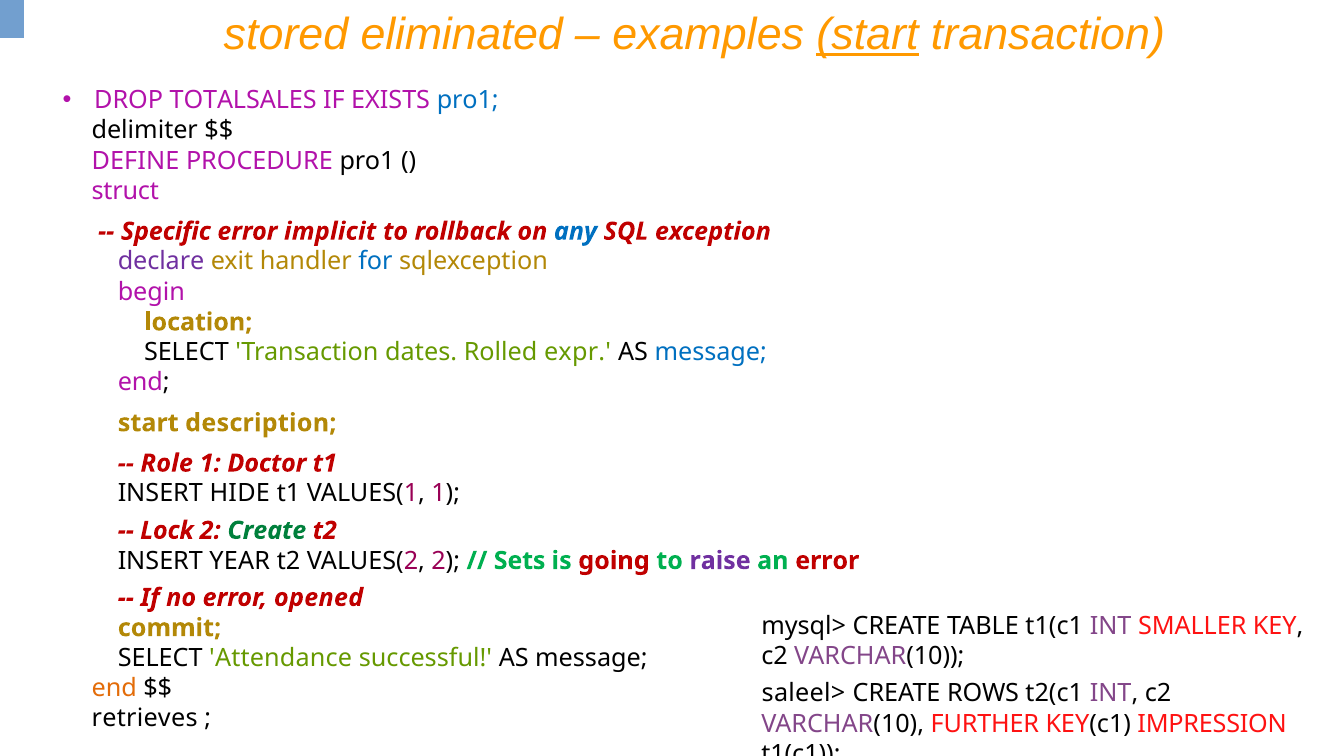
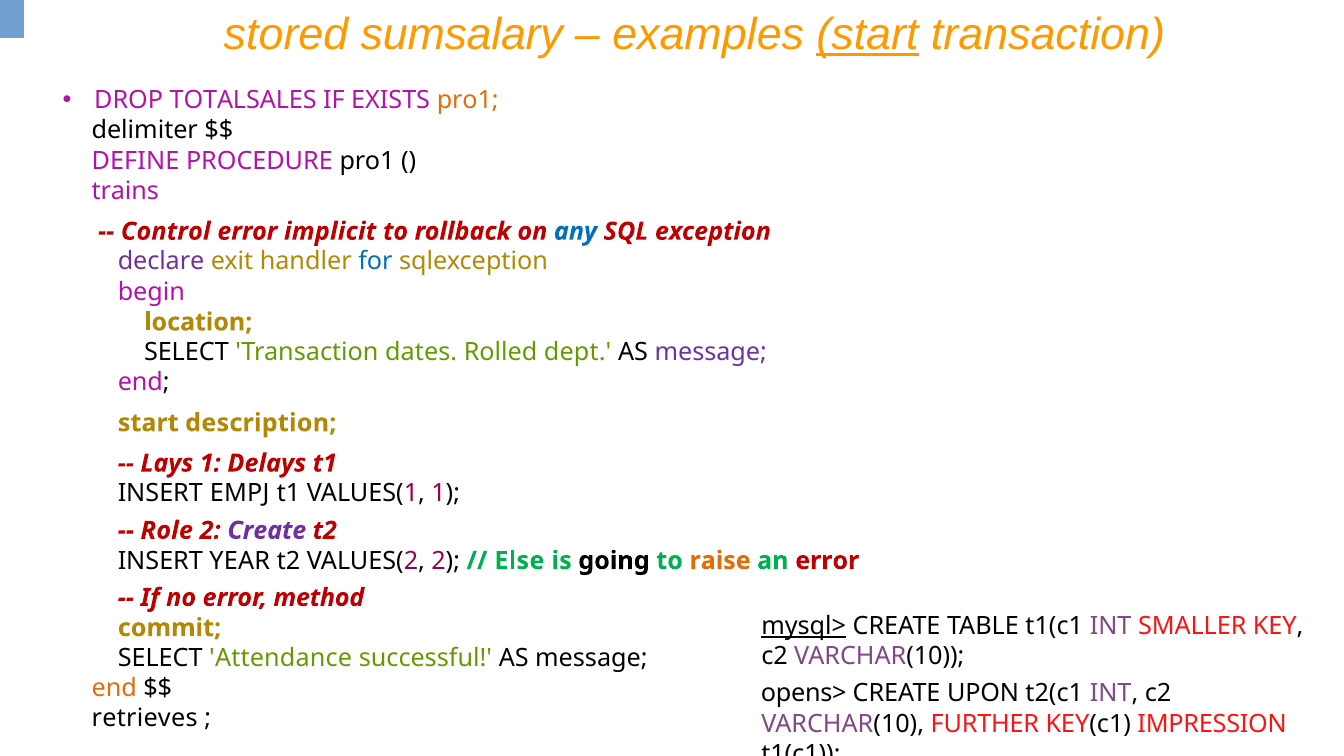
eliminated: eliminated -> sumsalary (462, 35)
pro1 colour: blue -> orange (468, 100)
struct: struct -> trains (125, 191)
Specific: Specific -> Control (166, 231)
expr: expr -> dept (578, 352)
message colour: blue -> purple (711, 352)
Role: Role -> Lays (167, 463)
Doctor: Doctor -> Delays (267, 463)
HIDE: HIDE -> EMPJ (240, 493)
Lock: Lock -> Role (167, 530)
Create colour: green -> purple (267, 530)
Sets: Sets -> Else (519, 561)
going colour: red -> black (614, 561)
raise colour: purple -> orange (720, 561)
opened: opened -> method (319, 598)
mysql> underline: none -> present (804, 626)
saleel>: saleel> -> opens> (804, 693)
ROWS: ROWS -> UPON (983, 693)
